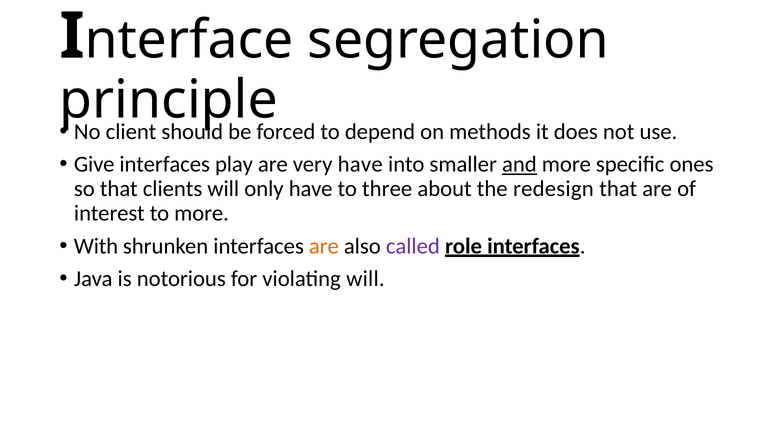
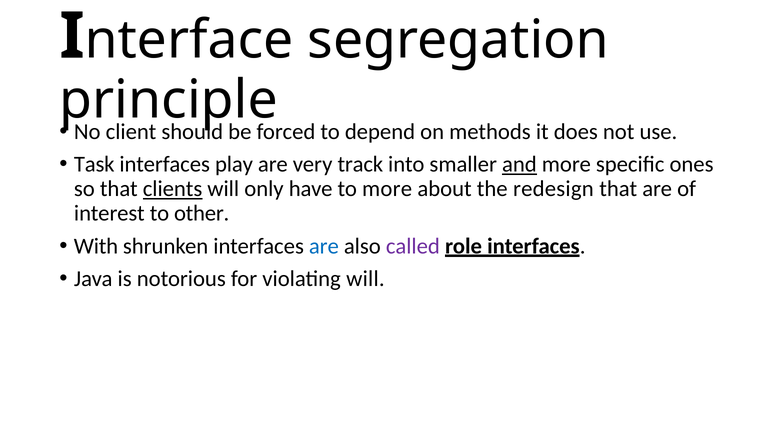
Give: Give -> Task (94, 164)
very have: have -> track (360, 164)
clients underline: none -> present (173, 189)
to three: three -> more (387, 189)
to more: more -> other (202, 213)
are colour: orange -> blue (324, 246)
